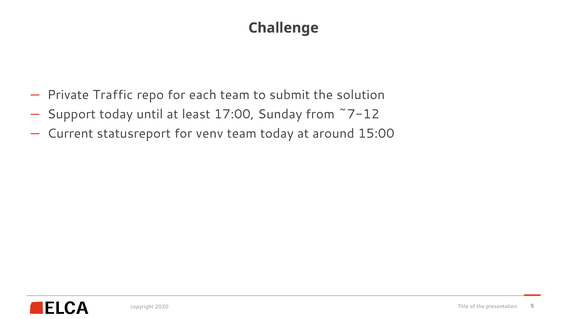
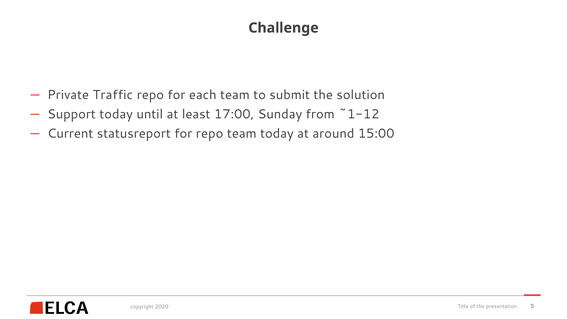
~7-12: ~7-12 -> ~1-12 (359, 114)
for venv: venv -> repo (210, 134)
